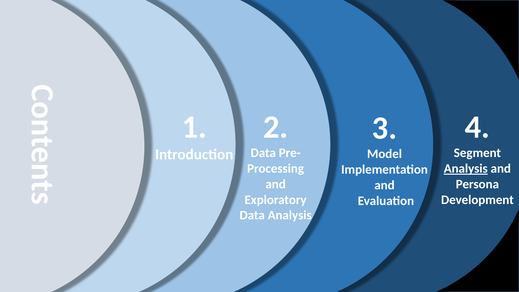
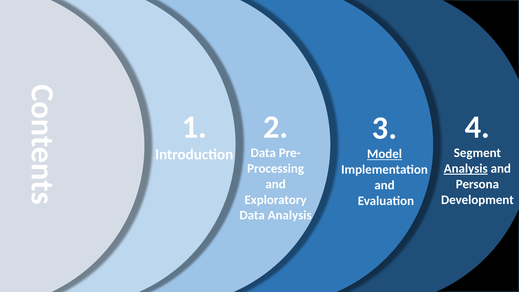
Model underline: none -> present (384, 154)
